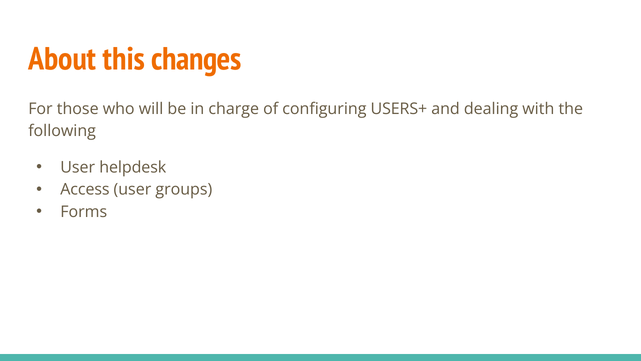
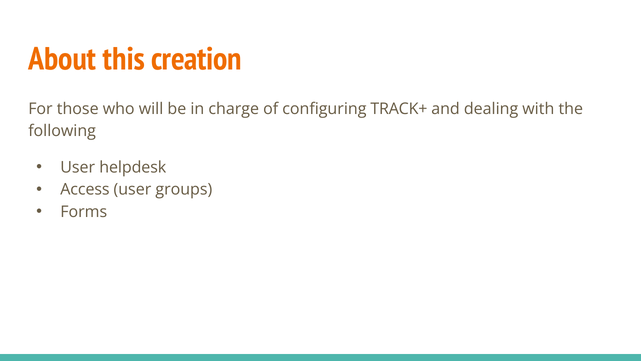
changes: changes -> creation (196, 59)
USERS+: USERS+ -> TRACK+ (399, 109)
